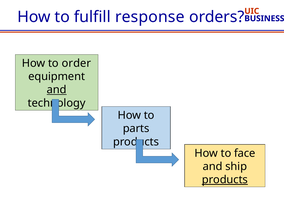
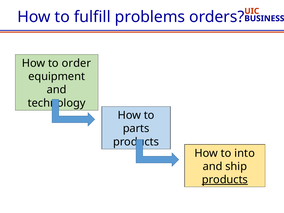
response: response -> problems (150, 17)
and underline: present -> none (57, 90)
face: face -> into (245, 153)
